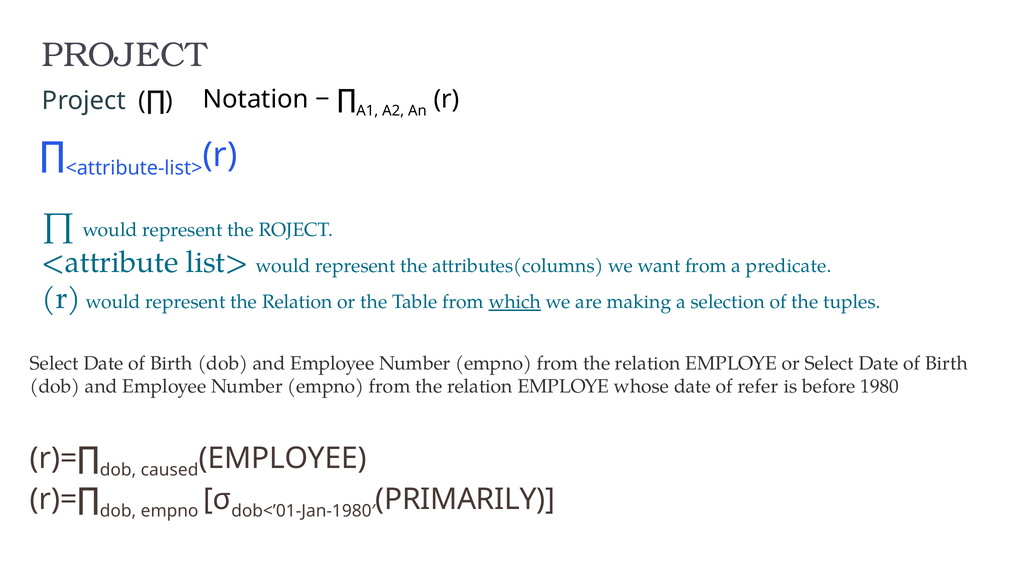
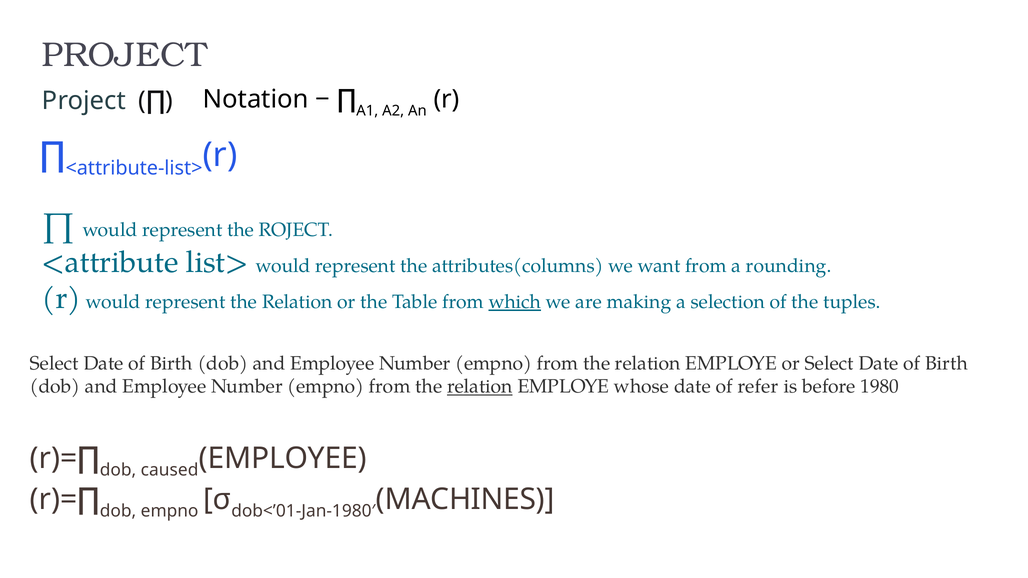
predicate: predicate -> rounding (789, 266)
relation underline: none -> present (480, 387)
PRIMARILY: PRIMARILY -> MACHINES (465, 500)
